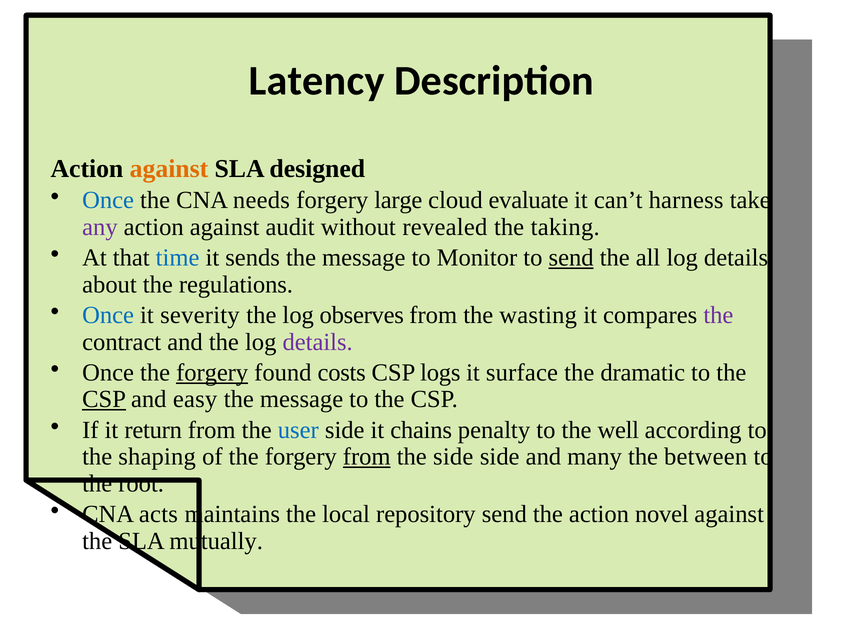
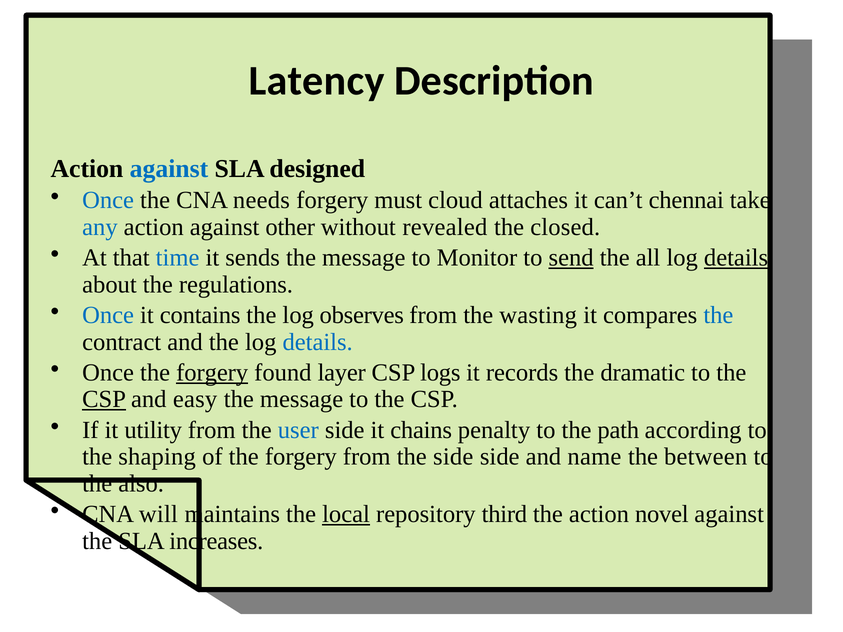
against colour: orange -> blue (169, 169)
large: large -> must (398, 200)
evaluate: evaluate -> attaches (528, 200)
harness: harness -> chennai (686, 200)
any colour: purple -> blue (100, 227)
audit: audit -> other (290, 227)
taking: taking -> closed (565, 227)
details underline: none -> present (736, 258)
severity: severity -> contains (200, 315)
the colour: purple -> blue (718, 315)
details colour: purple -> blue (318, 342)
costs: costs -> layer (342, 373)
surface: surface -> records (522, 373)
return: return -> utility (153, 431)
well: well -> path (618, 431)
from underline: present -> none (367, 457)
many: many -> name (594, 457)
root: root -> also (141, 484)
acts: acts -> will (158, 515)
local underline: none -> present (346, 515)
repository send: send -> third (504, 515)
mutually: mutually -> increases (216, 541)
